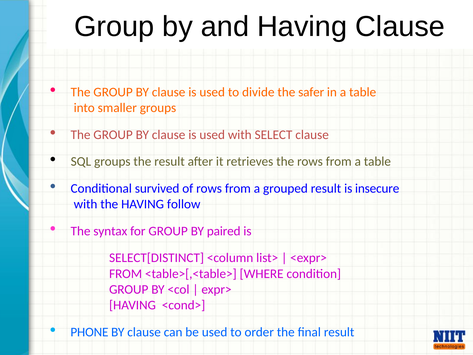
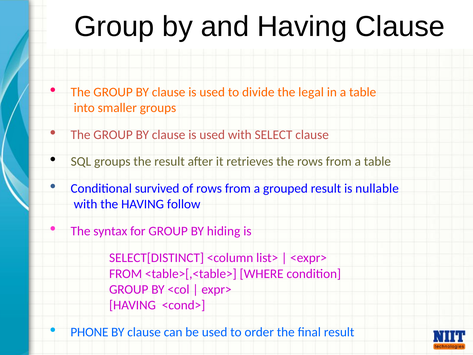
safer: safer -> legal (311, 92)
insecure: insecure -> nullable (377, 188)
paired: paired -> hiding (224, 231)
